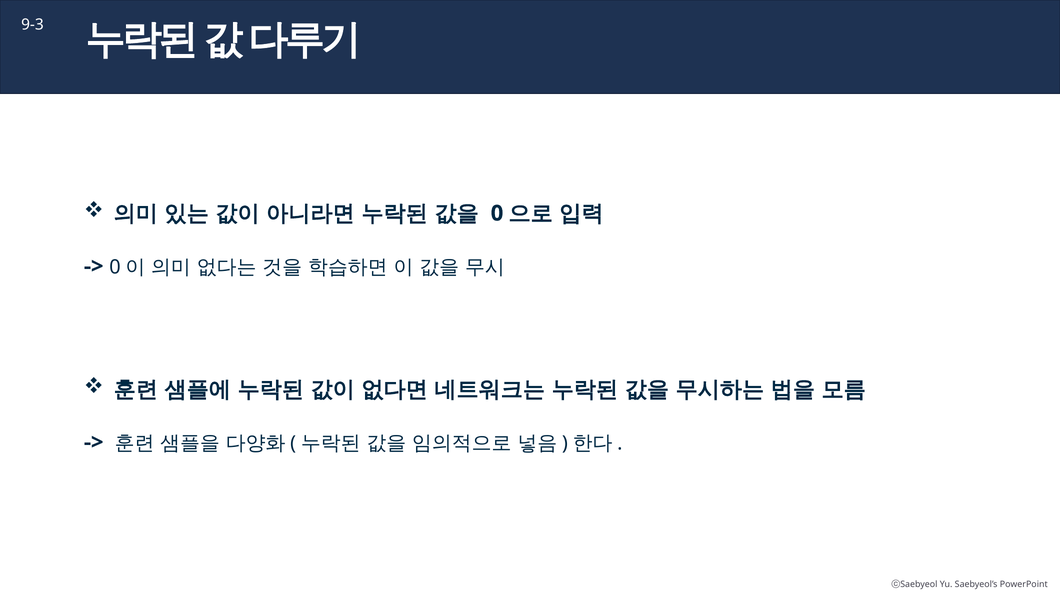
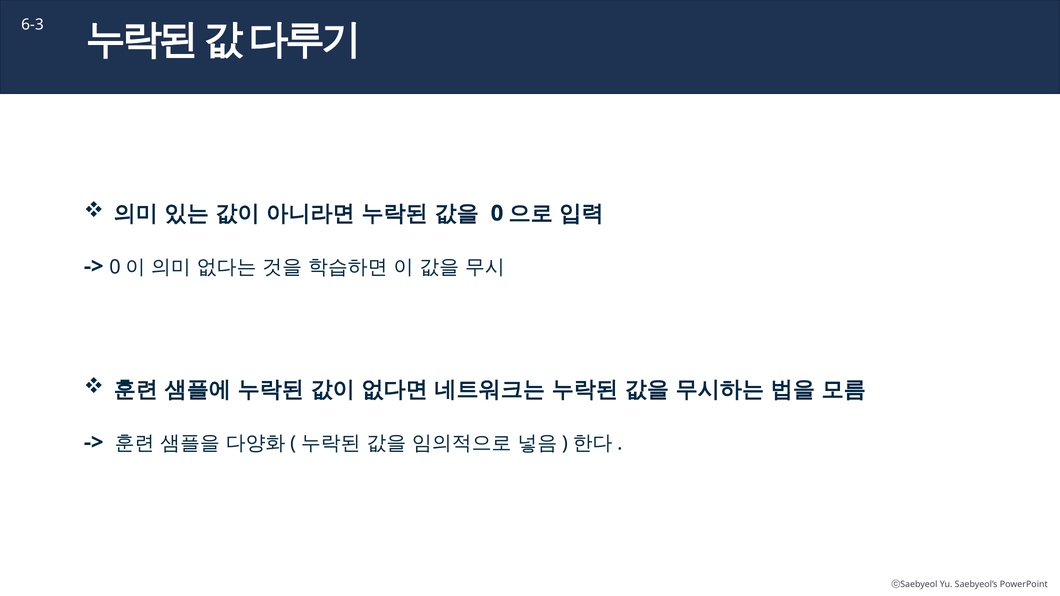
9-3: 9-3 -> 6-3 (32, 24)
